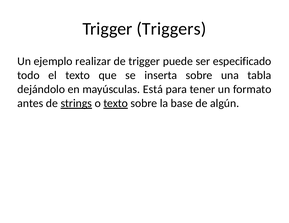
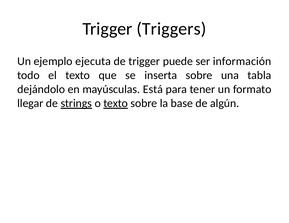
realizar: realizar -> ejecuta (93, 62)
especificado: especificado -> información (242, 62)
antes: antes -> llegar (30, 104)
